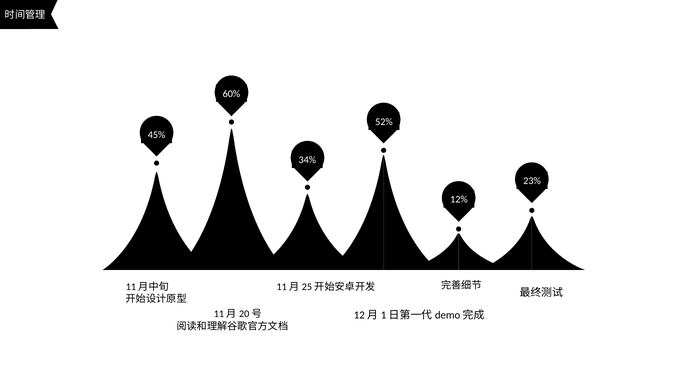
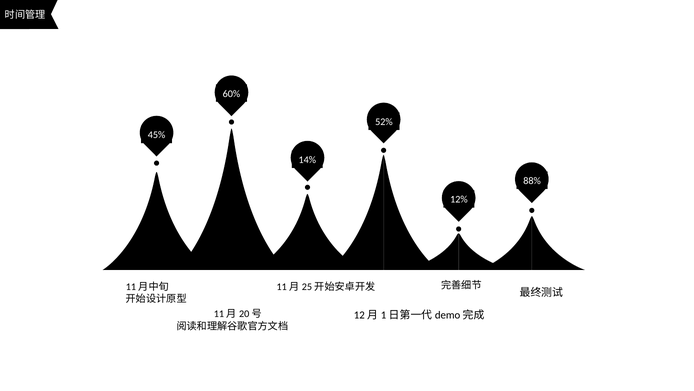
34%: 34% -> 14% (307, 160)
23%: 23% -> 88% (532, 181)
